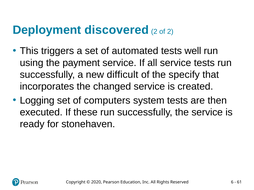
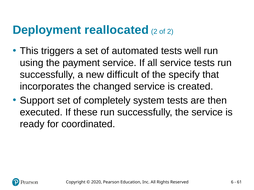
discovered: discovered -> reallocated (117, 30)
Logging: Logging -> Support (37, 101)
computers: computers -> completely (107, 101)
stonehaven: stonehaven -> coordinated (88, 124)
